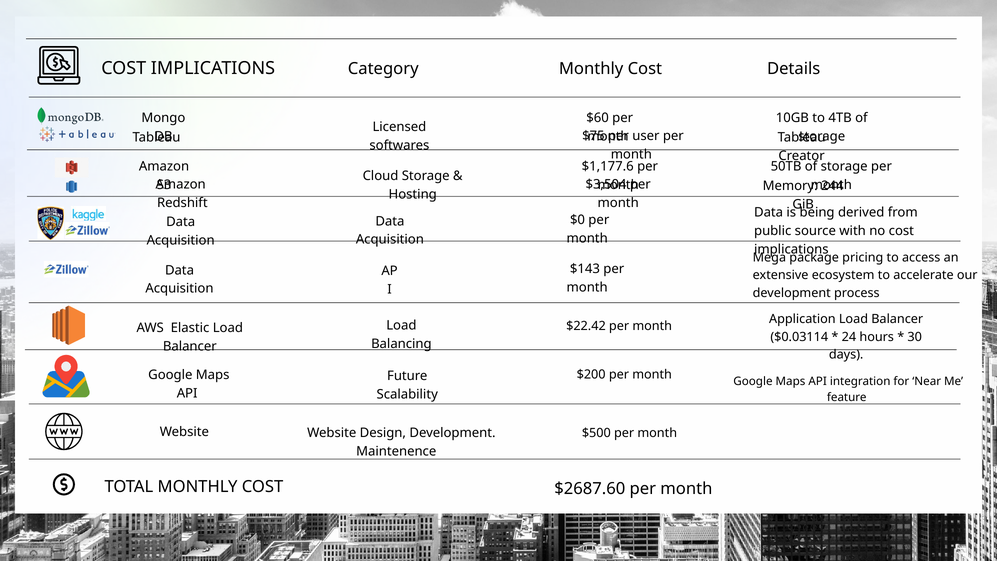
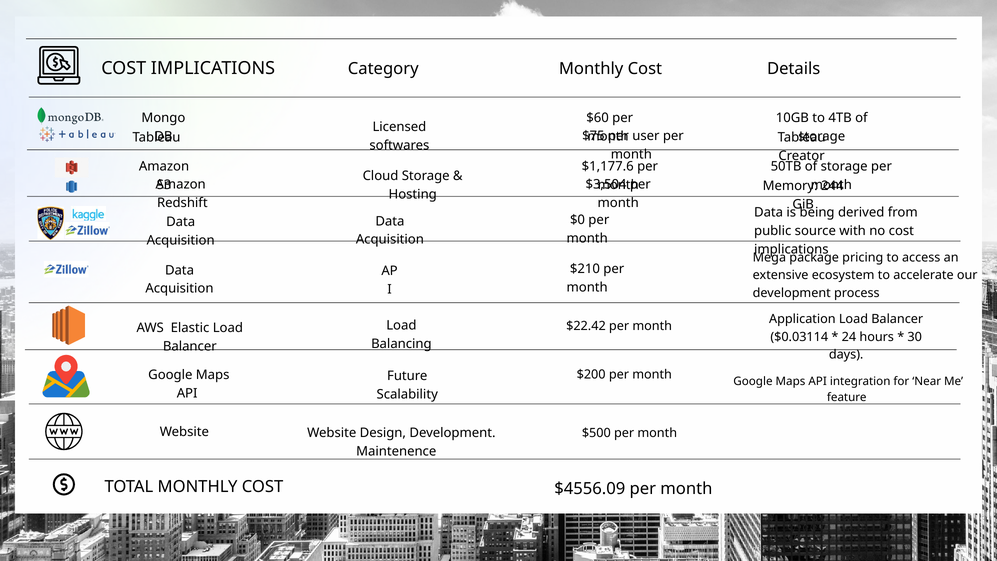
$143: $143 -> $210 (585, 269)
$2687.60: $2687.60 -> $4556.09 (590, 489)
